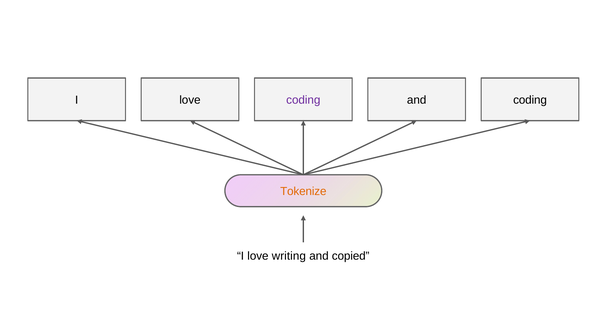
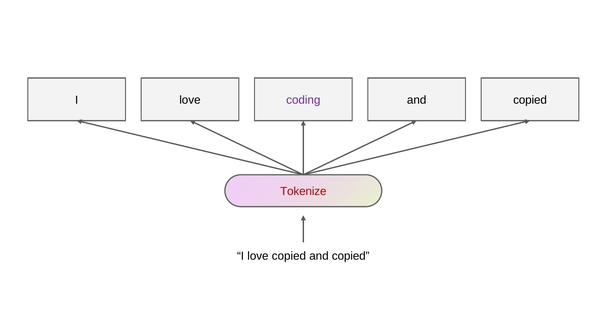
coding: coding -> copied (530, 100)
Tokenize colour: orange -> red (303, 191)
love writing: writing -> copied (289, 256)
